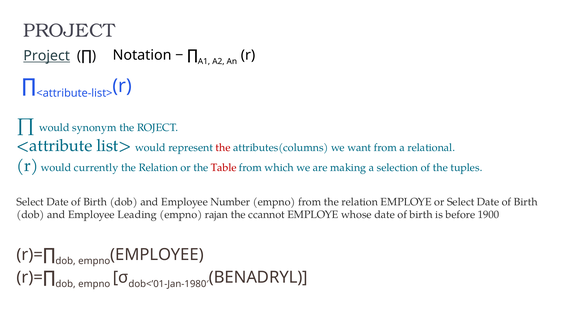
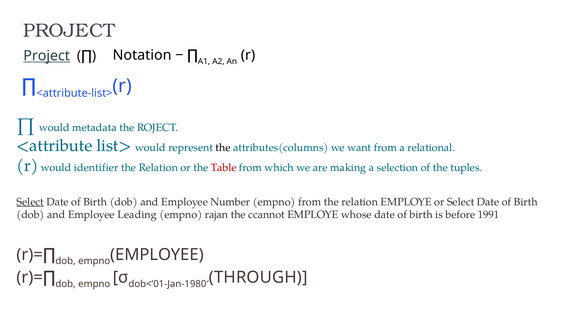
synonym: synonym -> metadata (94, 128)
the colour: red -> black (223, 148)
currently: currently -> identifier (96, 168)
Select underline: none -> present (30, 202)
1900: 1900 -> 1991 (489, 215)
BENADRYL: BENADRYL -> THROUGH (258, 278)
